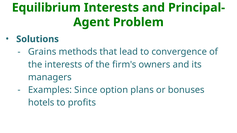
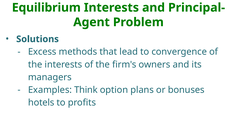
Grains: Grains -> Excess (42, 52)
Since: Since -> Think (86, 90)
